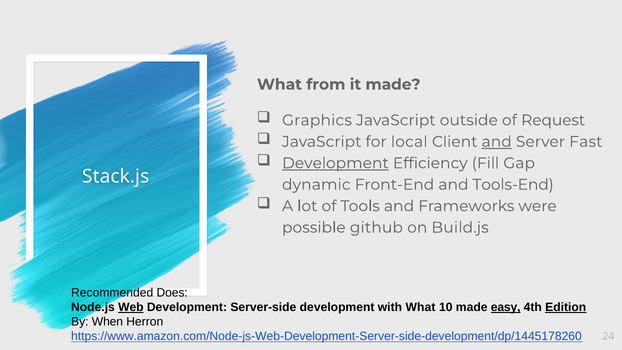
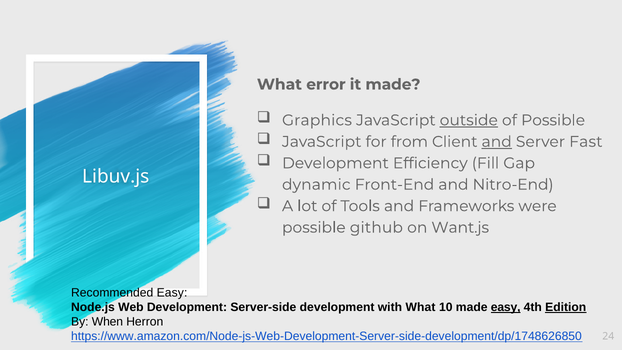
from: from -> error (326, 84)
outside underline: none -> present (469, 120)
of Request: Request -> Possible (553, 120)
local: local -> from (409, 142)
Development underline: present -> none (335, 163)
Stack.js: Stack.js -> Libuv.js (116, 177)
Tools-End: Tools-End -> Nitro-End (513, 185)
Build.js: Build.js -> Want.js (460, 227)
Recommended Does: Does -> Easy (172, 293)
Web underline: present -> none (131, 307)
https://www.amazon.com/Node-js-Web-Development-Server-side-development/dp/1445178260: https://www.amazon.com/Node-js-Web-Development-Server-side-development/dp/1445178260 -> https://www.amazon.com/Node-js-Web-Development-Server-side-development/dp/1748626850 (326, 336)
